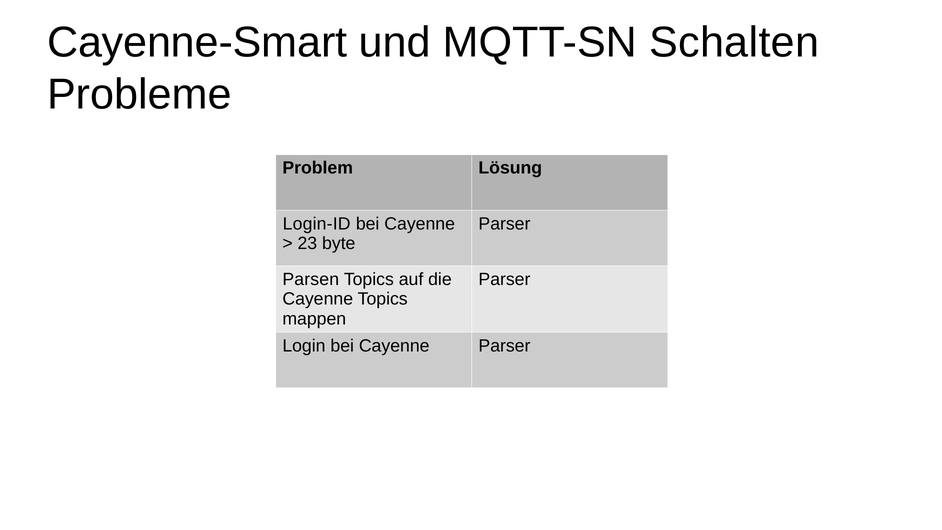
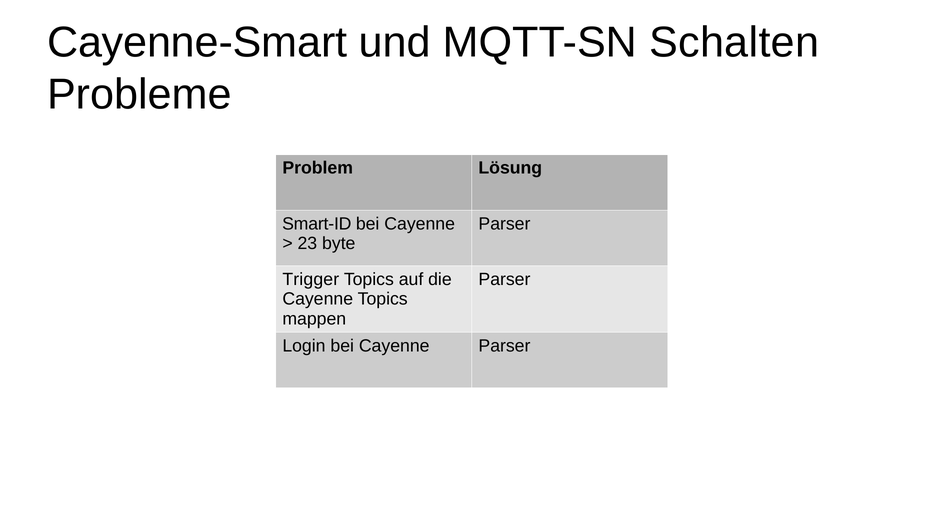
Login-ID: Login-ID -> Smart-ID (317, 224)
Parsen: Parsen -> Trigger (311, 279)
